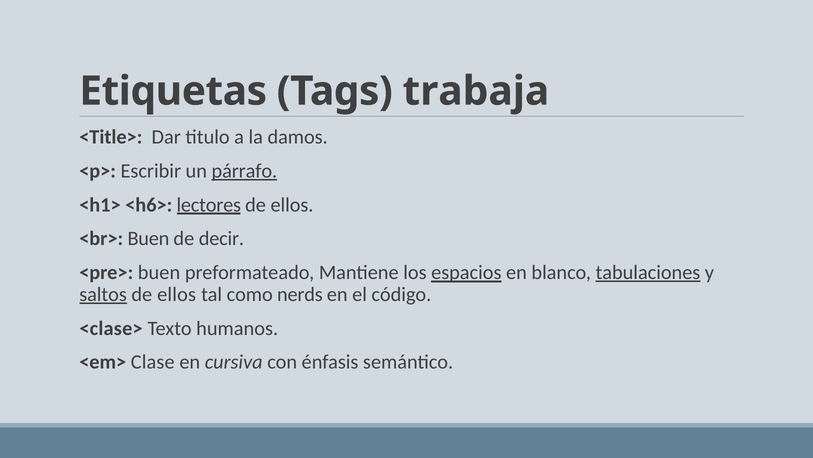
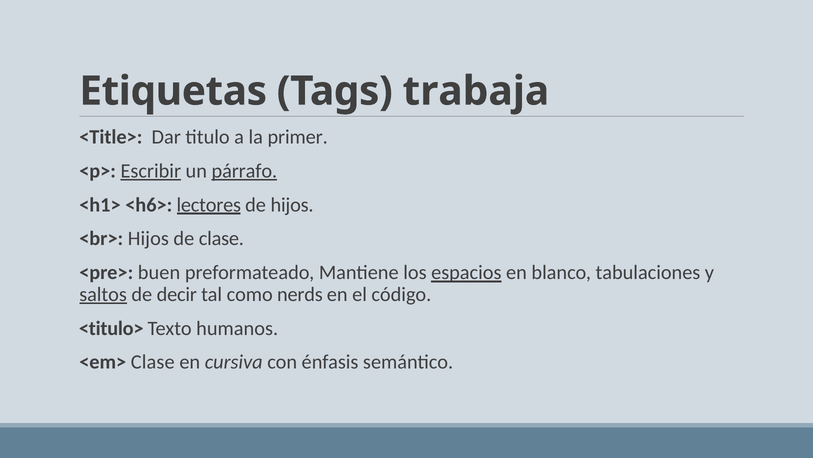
damos: damos -> primer (298, 137)
Escribir underline: none -> present (151, 171)
ellos: ellos -> hijos (292, 205)
<br> Buen: Buen -> Hijos (148, 238)
de decir: decir -> clase (221, 238)
tabulaciones underline: present -> none (648, 272)
ellos: ellos -> decir (177, 294)
<clase>: <clase> -> <titulo> (111, 328)
